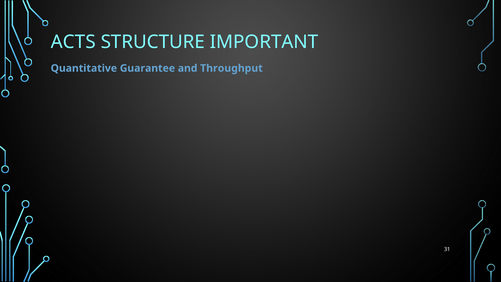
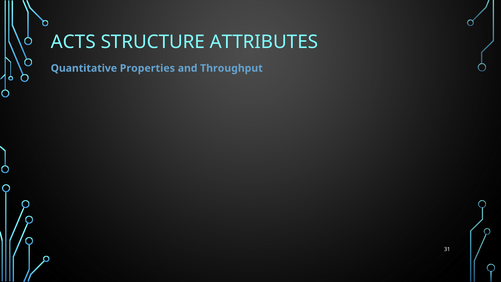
IMPORTANT: IMPORTANT -> ATTRIBUTES (264, 42)
Guarantee: Guarantee -> Properties (147, 68)
